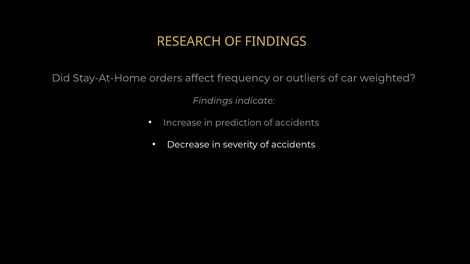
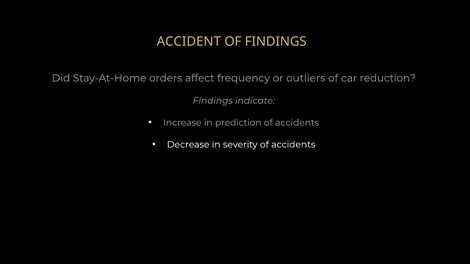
RESEARCH: RESEARCH -> ACCIDENT (189, 41)
weighted: weighted -> reduction (388, 78)
